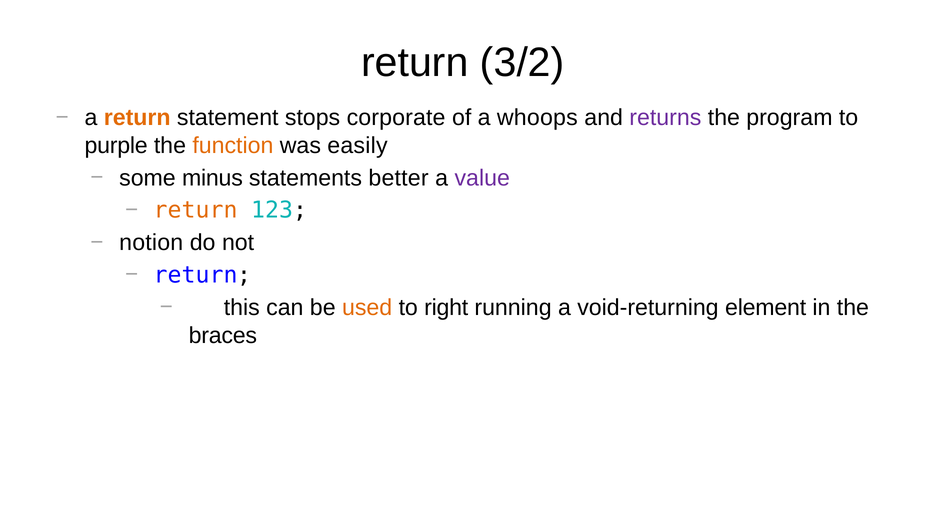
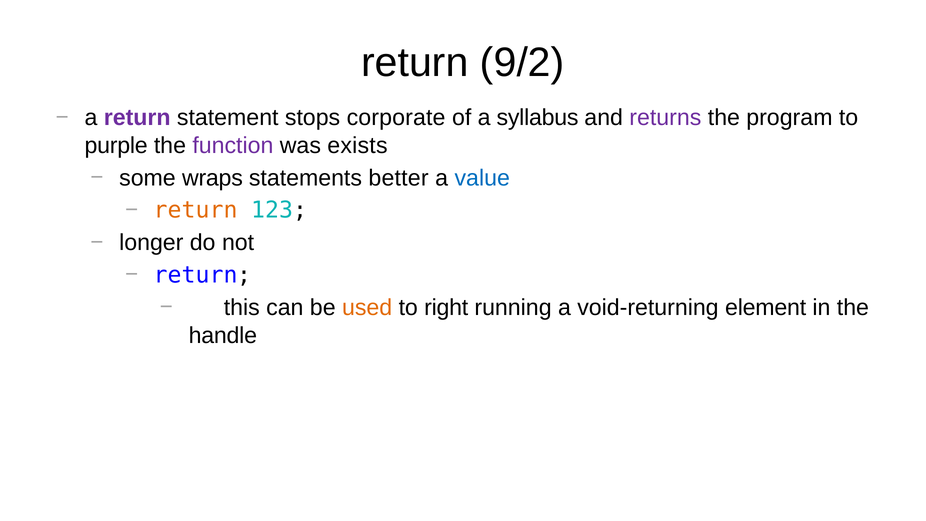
3/2: 3/2 -> 9/2 (522, 62)
return colour: orange -> purple (137, 118)
whoops: whoops -> syllabus (538, 118)
function colour: orange -> purple (233, 145)
easily: easily -> exists (357, 145)
minus: minus -> wraps (212, 178)
value colour: purple -> blue (482, 178)
notion: notion -> longer (151, 243)
braces: braces -> handle (223, 335)
